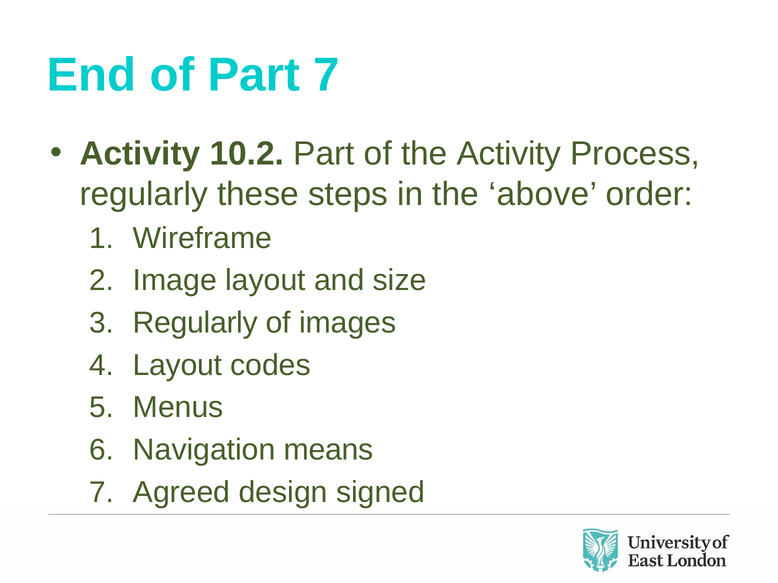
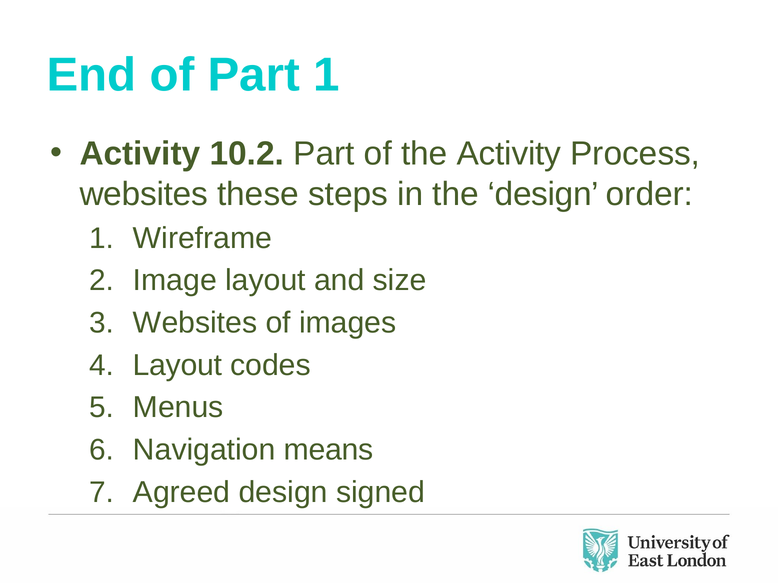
Part 7: 7 -> 1 (326, 75)
regularly: regularly -> websites (144, 194)
the above: above -> design (543, 194)
Regularly: Regularly -> Websites (195, 323)
